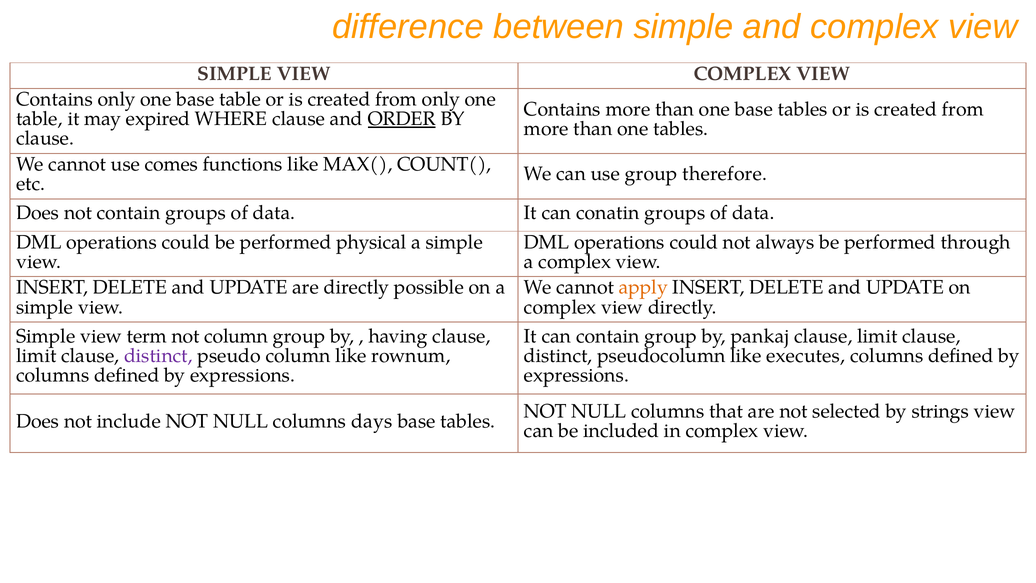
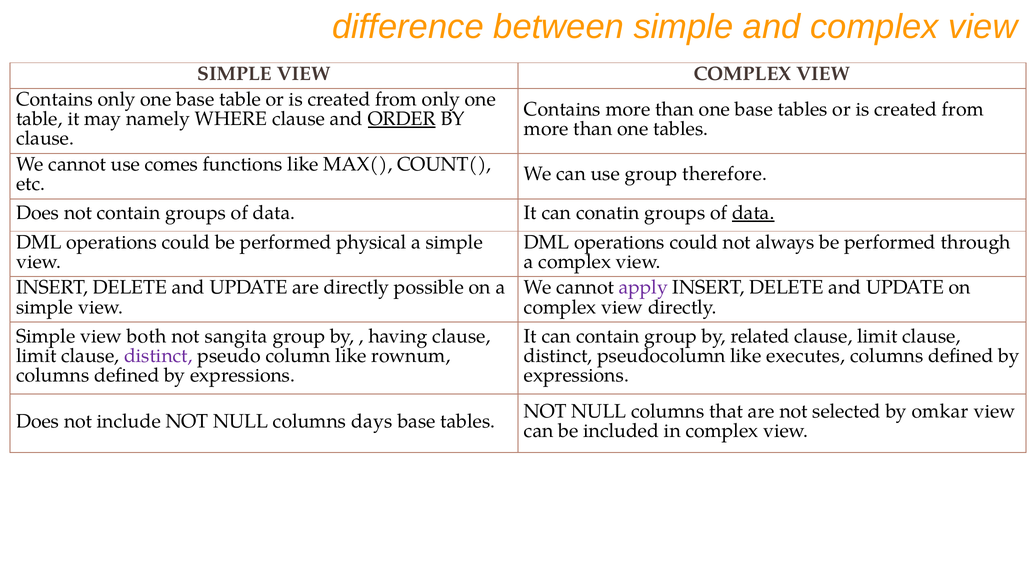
expired: expired -> namely (158, 119)
data underline: none -> present (753, 213)
apply colour: orange -> purple (643, 287)
term: term -> both (147, 336)
not column: column -> sangita (236, 336)
pankaj: pankaj -> related (760, 336)
strings: strings -> omkar (940, 411)
